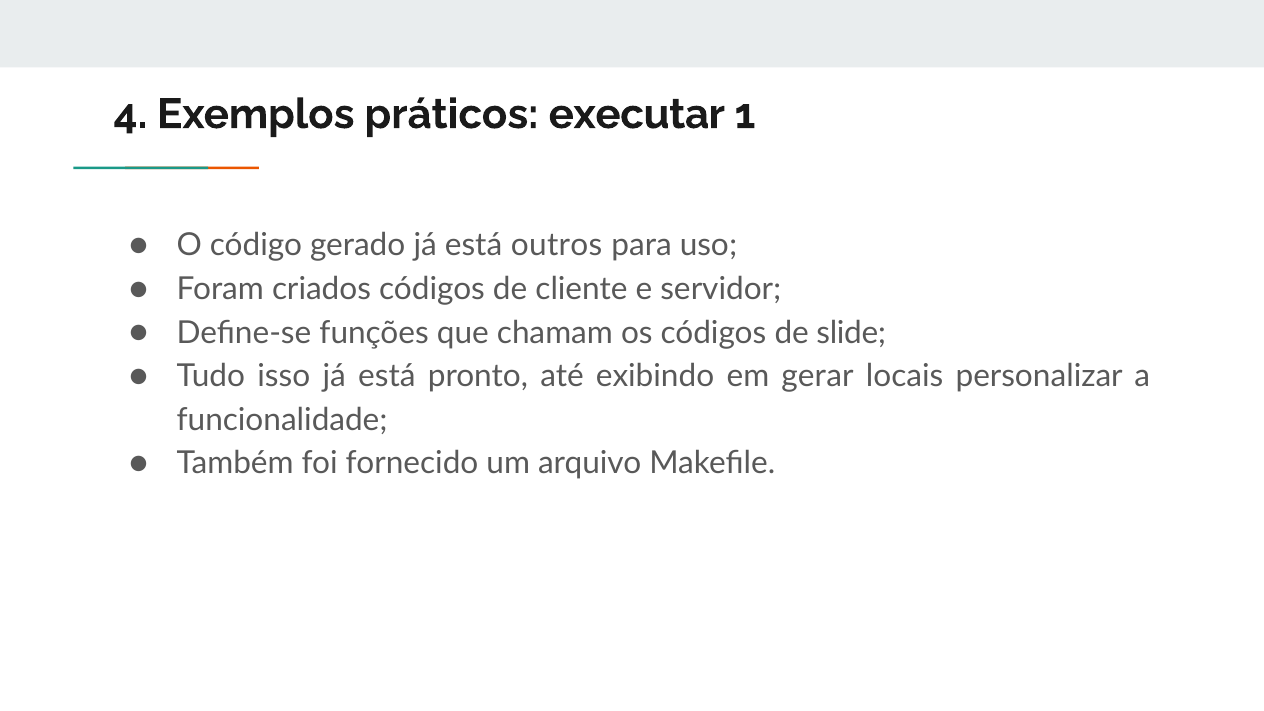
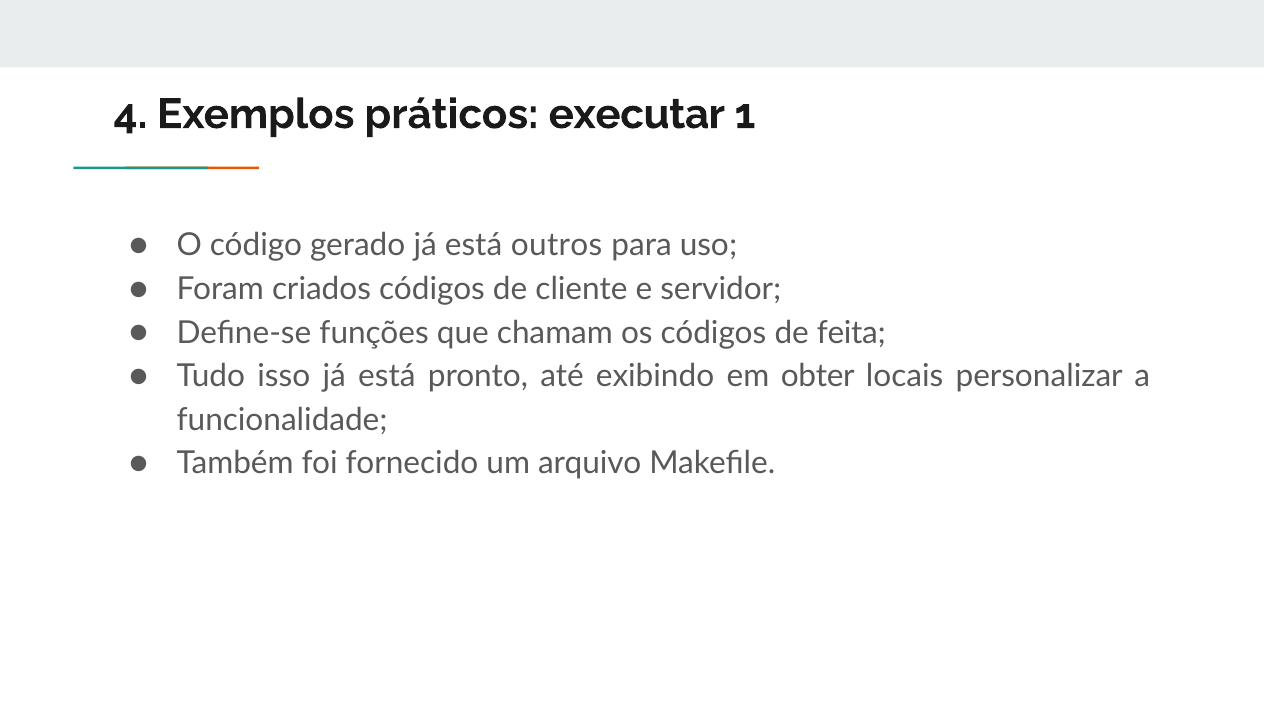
slide: slide -> feita (851, 333)
gerar: gerar -> obter (818, 376)
